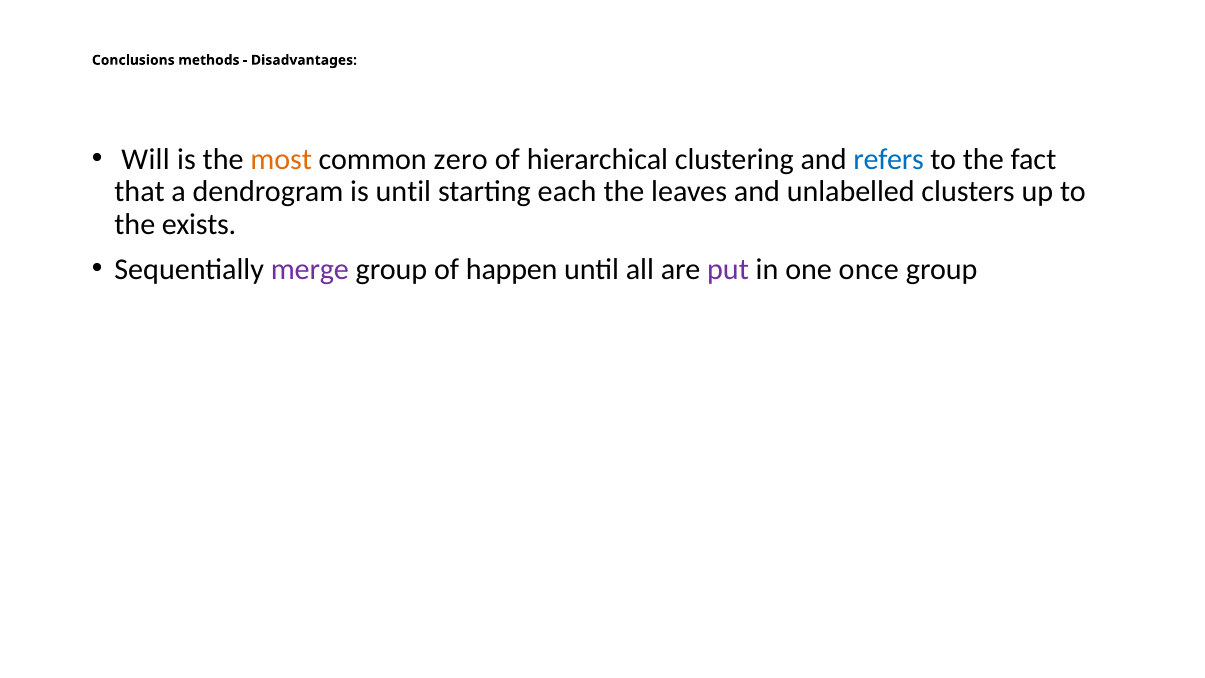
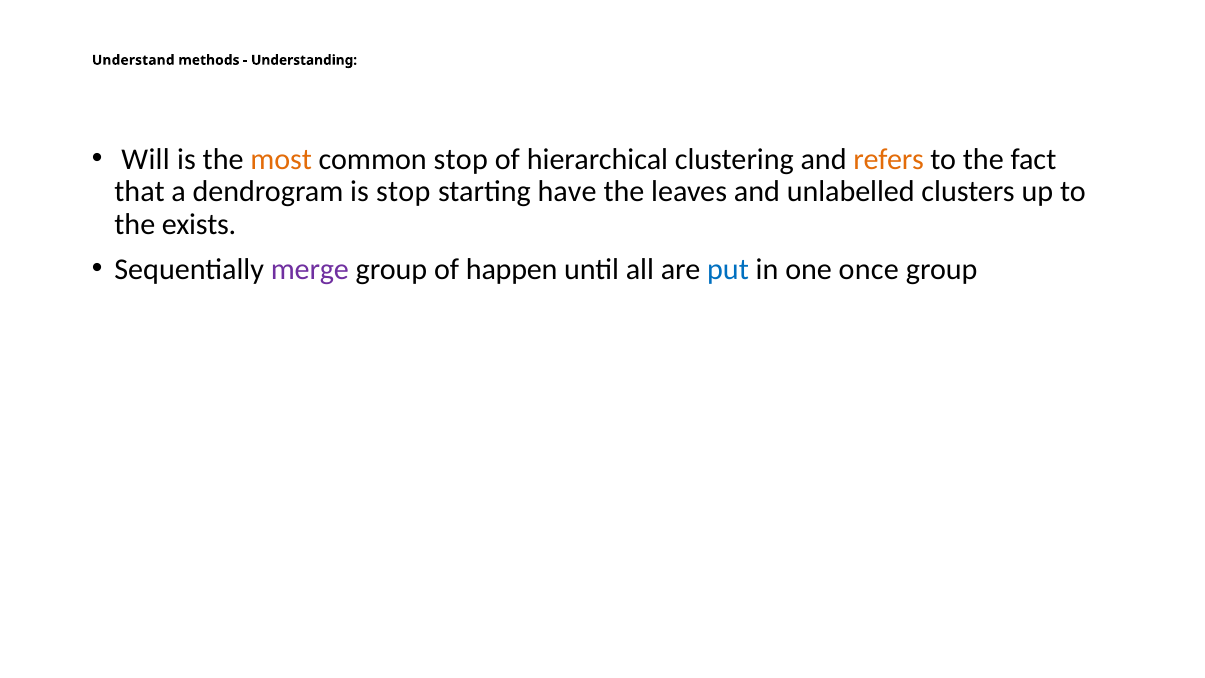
Conclusions: Conclusions -> Understand (133, 60)
Disadvantages: Disadvantages -> Understanding (304, 60)
common zero: zero -> stop (461, 159)
refers colour: blue -> orange (889, 159)
is until: until -> stop (403, 192)
each: each -> have (567, 192)
put colour: purple -> blue (728, 269)
